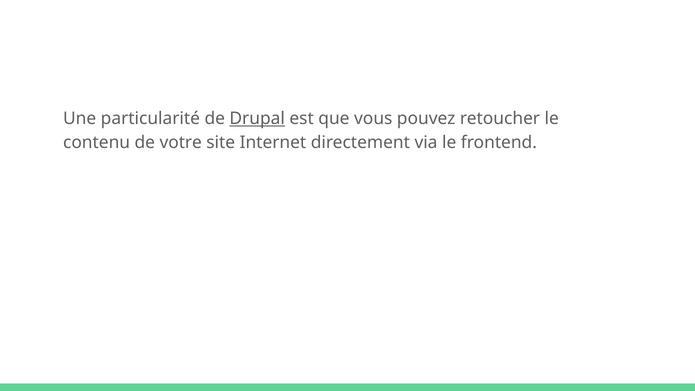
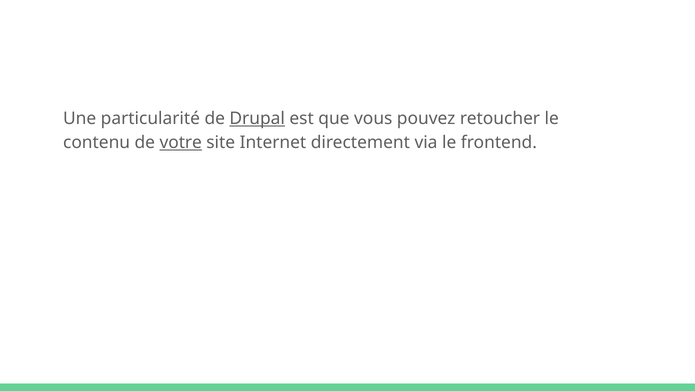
votre underline: none -> present (181, 143)
